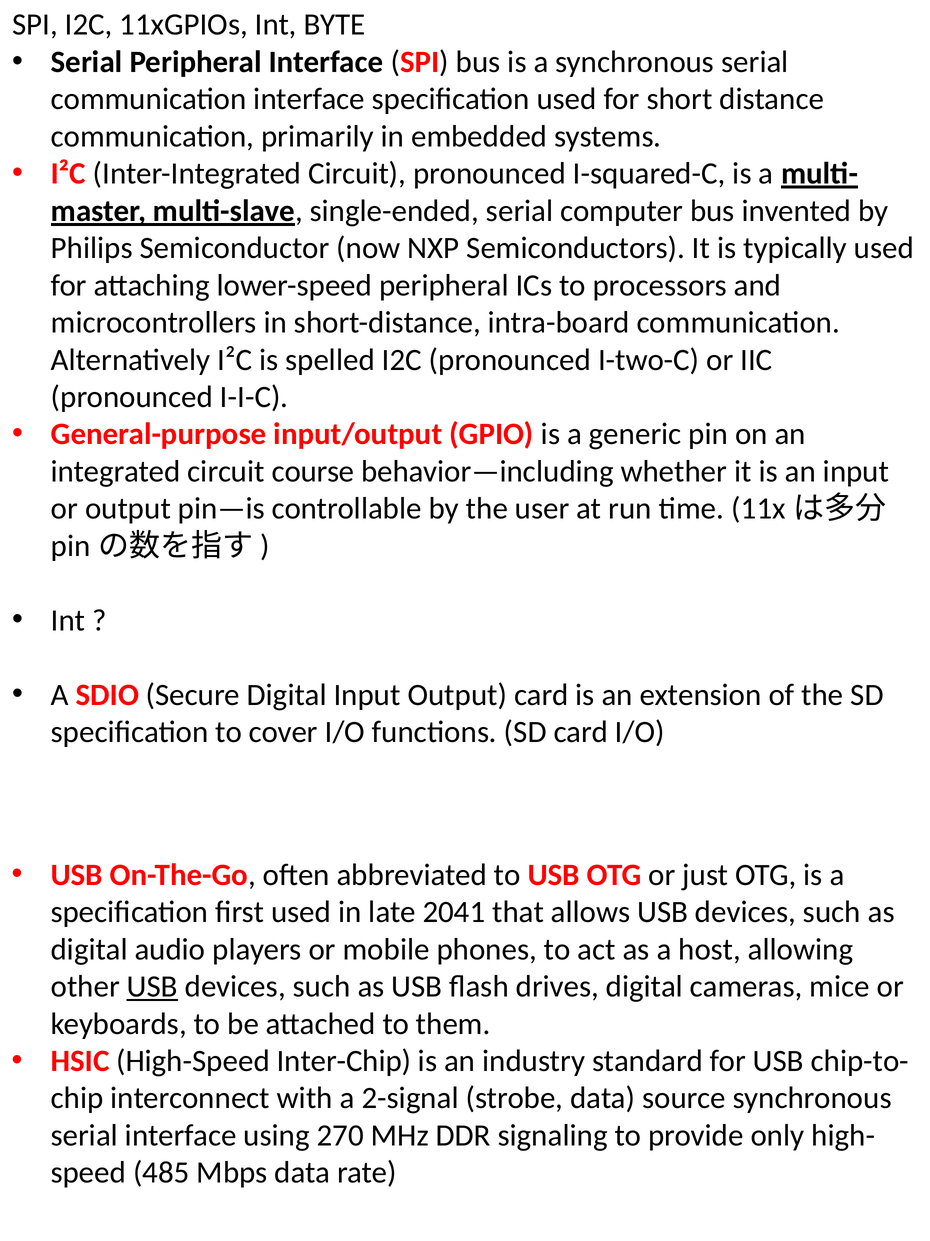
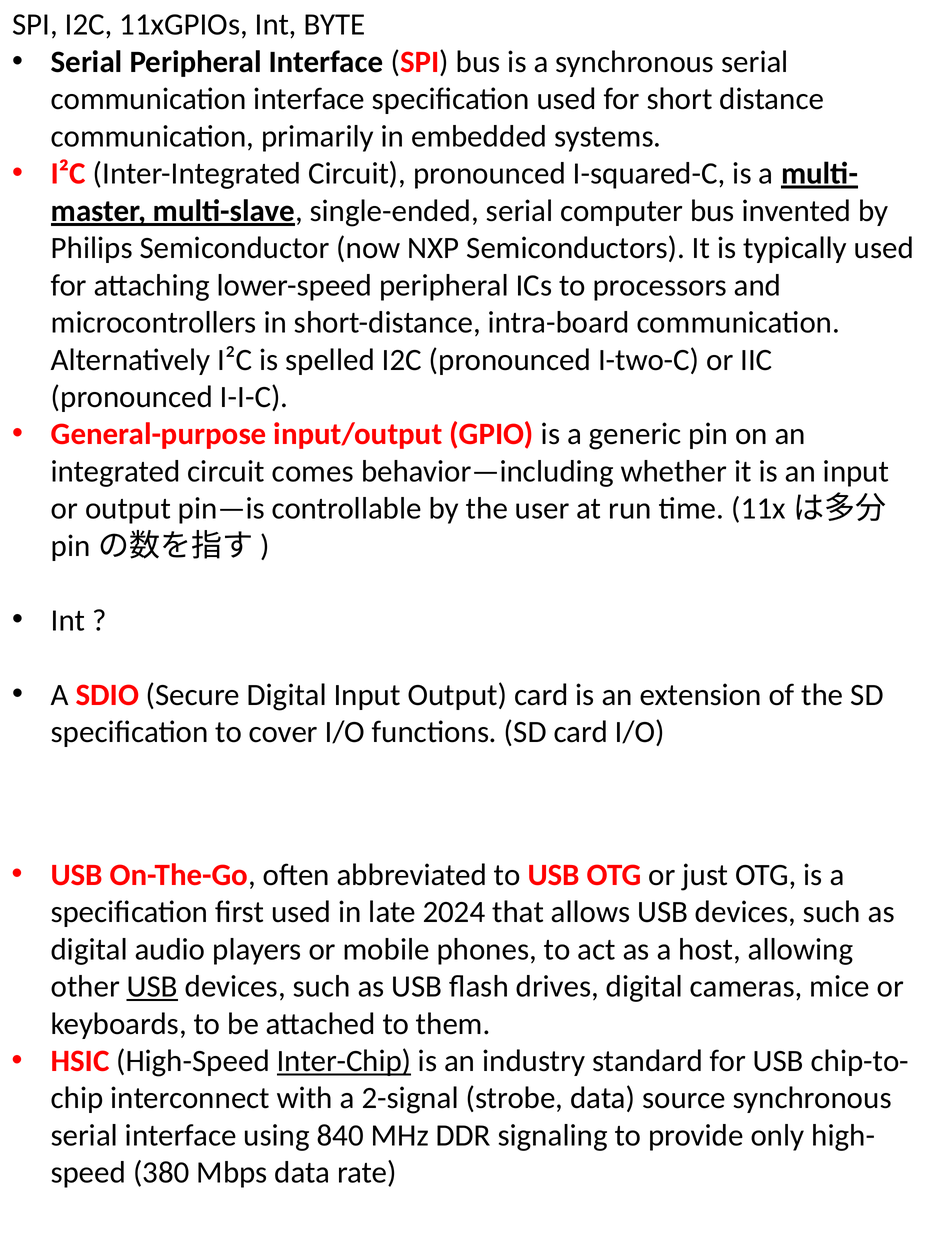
course: course -> comes (313, 471)
2041: 2041 -> 2024 (454, 911)
Inter-Chip underline: none -> present (344, 1060)
270: 270 -> 840 (340, 1135)
485: 485 -> 380 (161, 1172)
